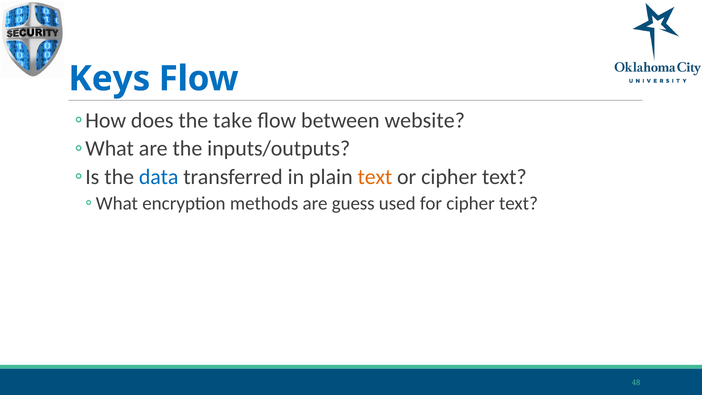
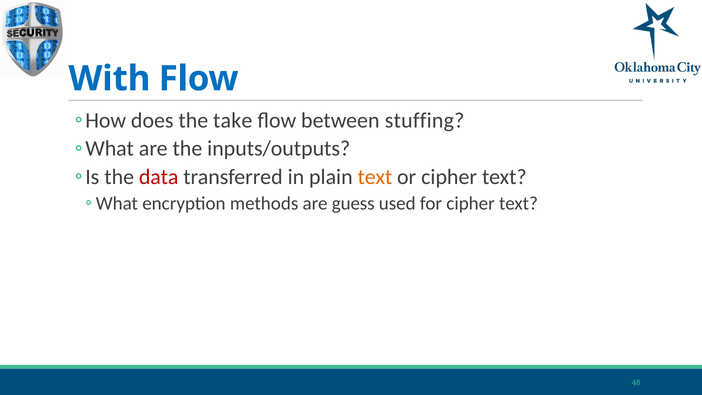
Keys: Keys -> With (109, 79)
website: website -> stuffing (425, 121)
data colour: blue -> red (159, 177)
